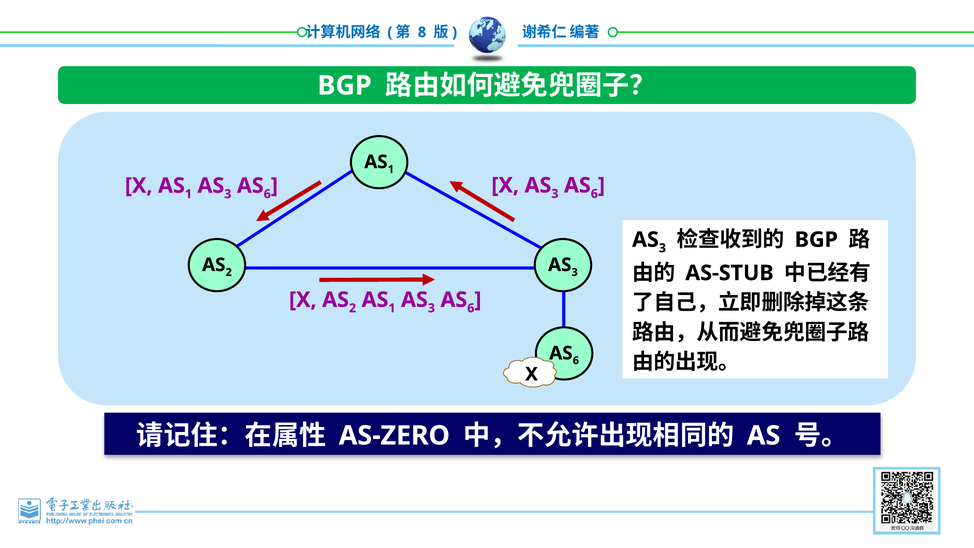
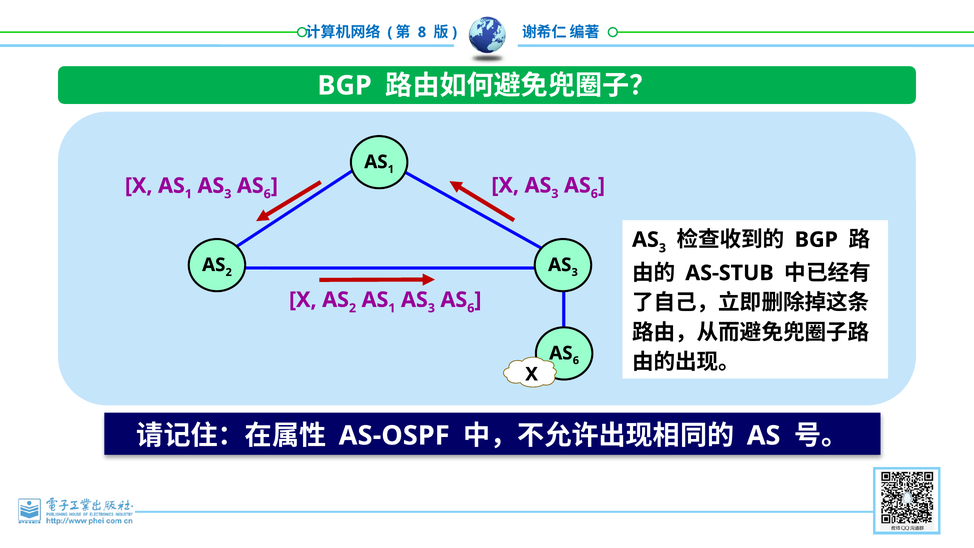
AS-ZERO: AS-ZERO -> AS-OSPF (394, 436)
